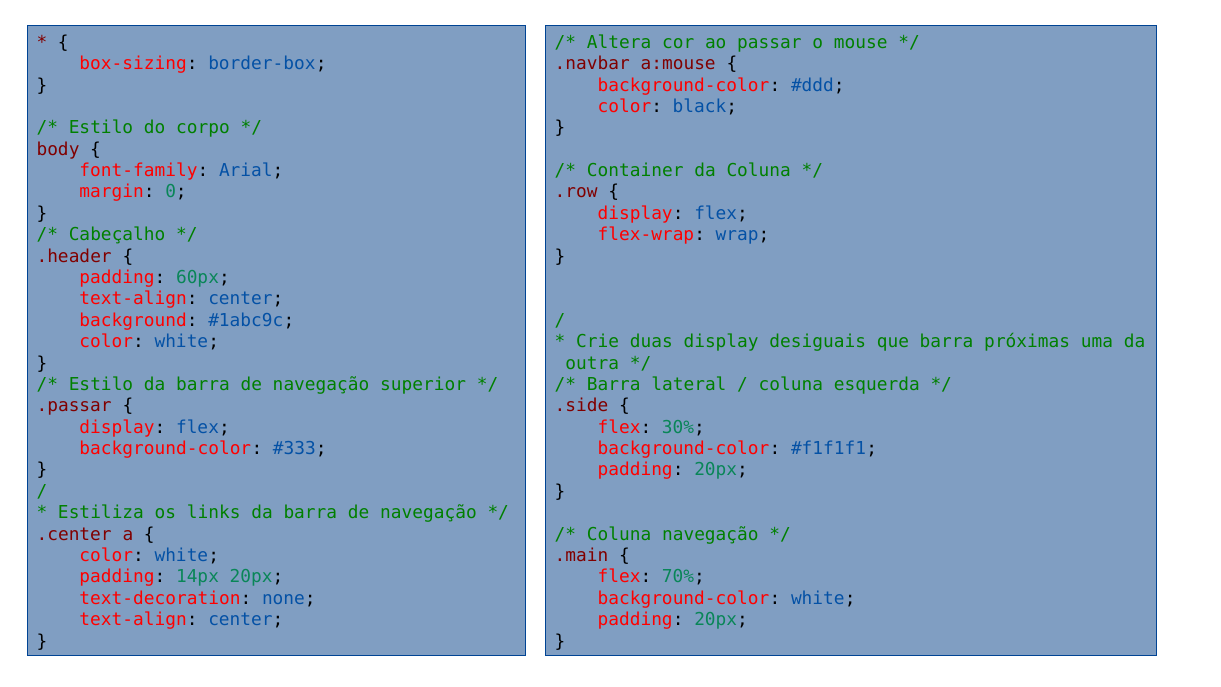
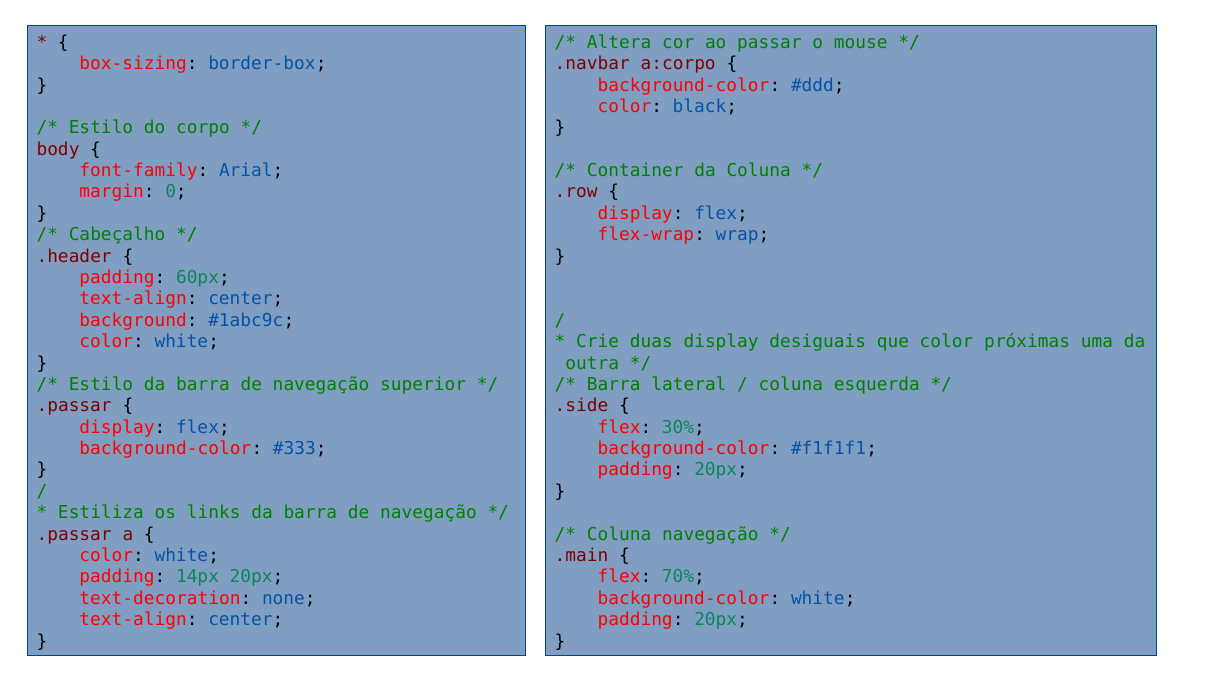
a:mouse: a:mouse -> a:corpo (678, 64)
que barra: barra -> color (947, 342)
.center: .center -> .passar (74, 534)
